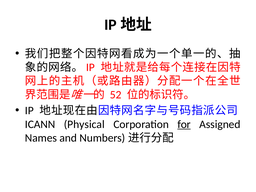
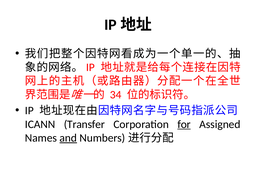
52: 52 -> 34 (116, 95)
Physical: Physical -> Transfer (84, 124)
and underline: none -> present (68, 138)
